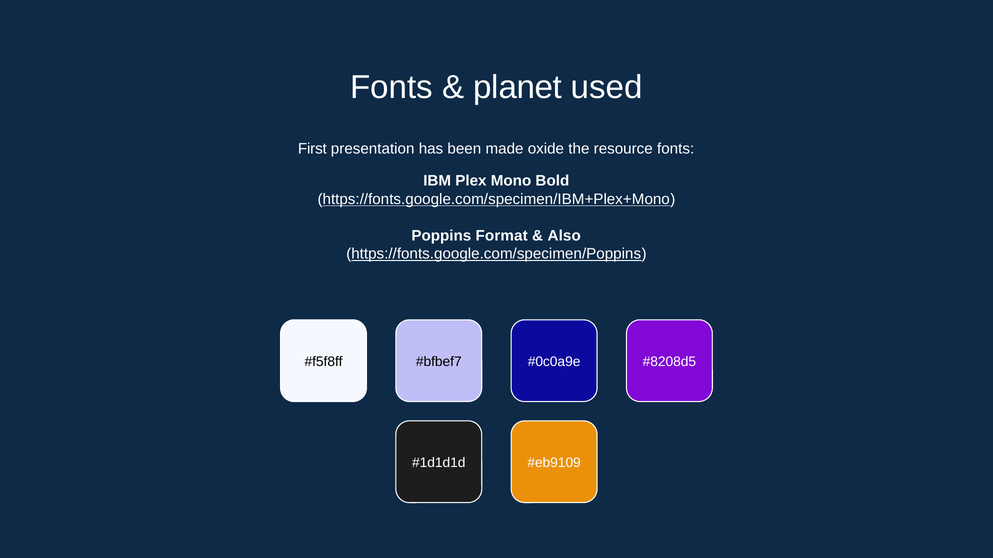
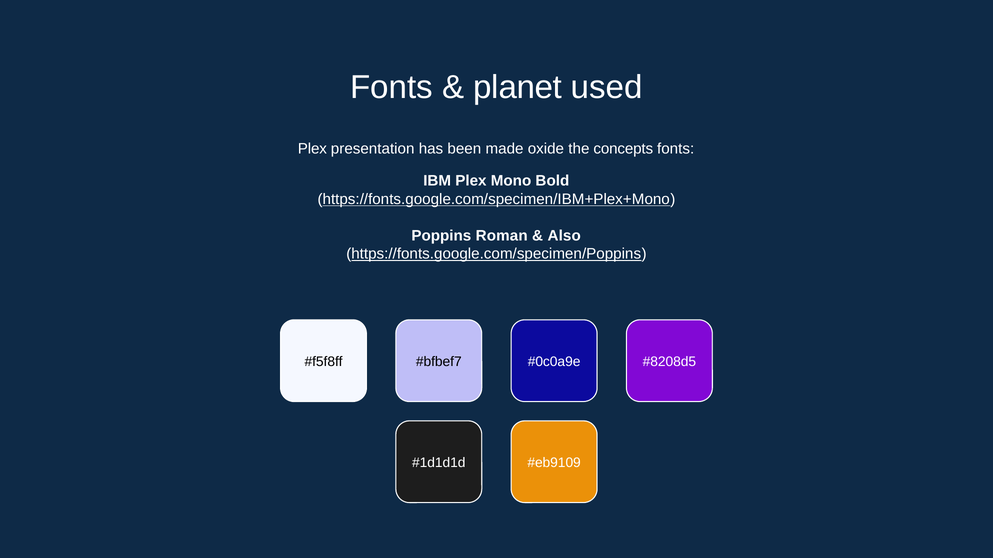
First: First -> Plex (312, 149)
resource: resource -> concepts (623, 149)
Format: Format -> Roman (502, 236)
